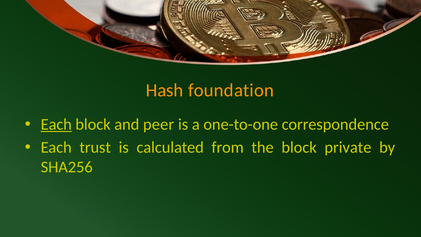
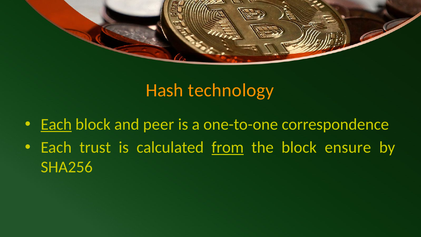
foundation: foundation -> technology (231, 90)
from underline: none -> present (228, 147)
private: private -> ensure (348, 147)
